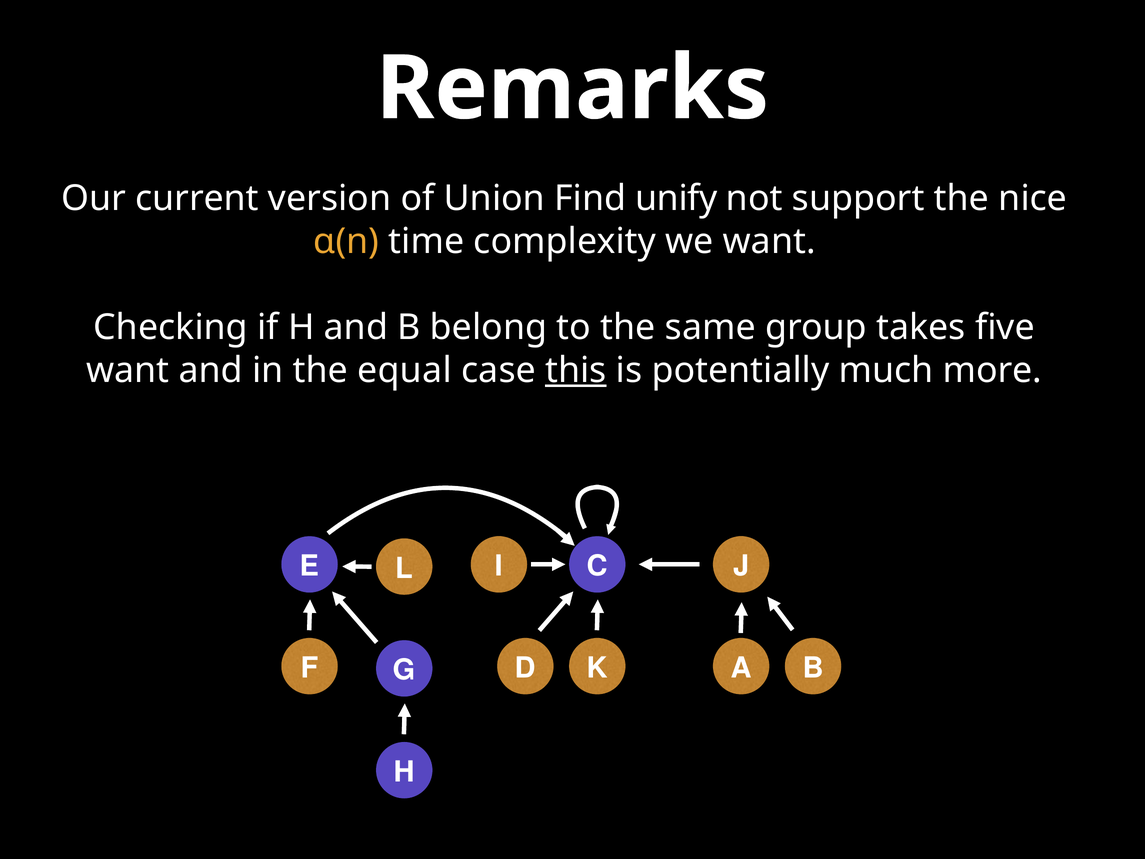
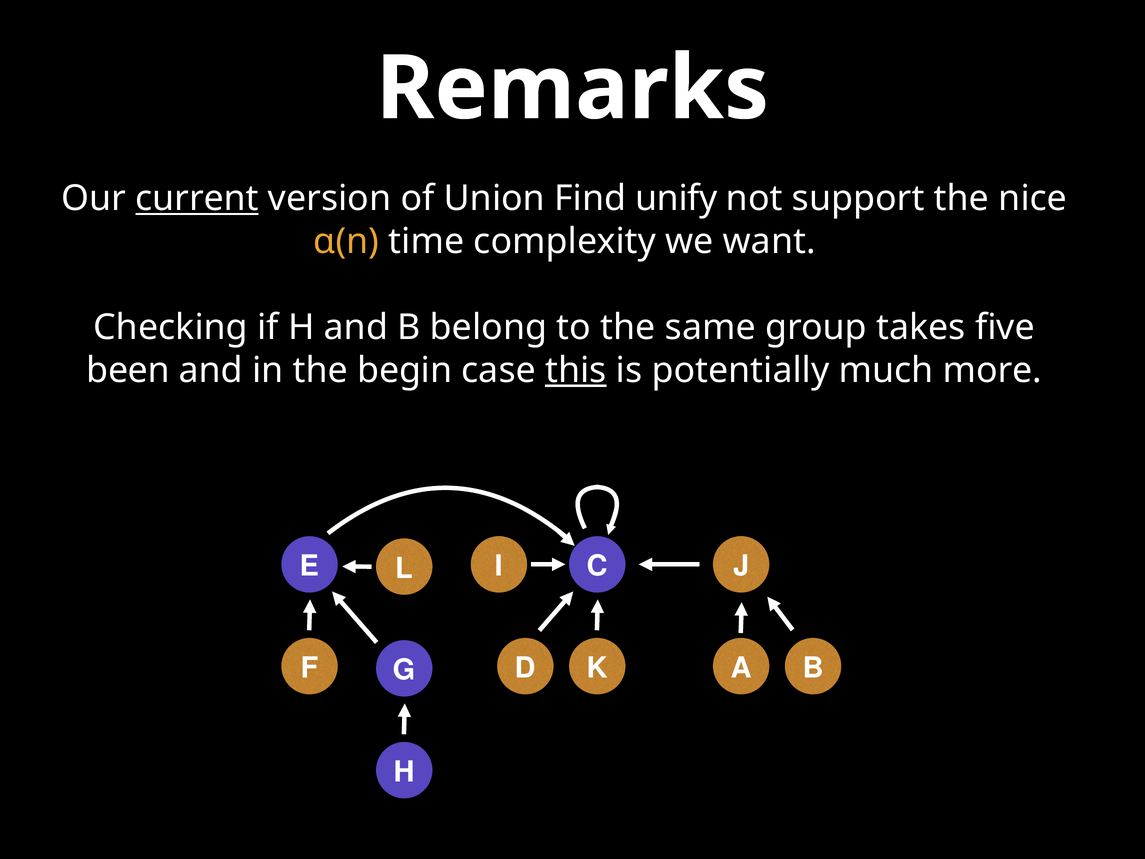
current underline: none -> present (197, 198)
want: want -> been (128, 370)
equal: equal -> begin (405, 370)
